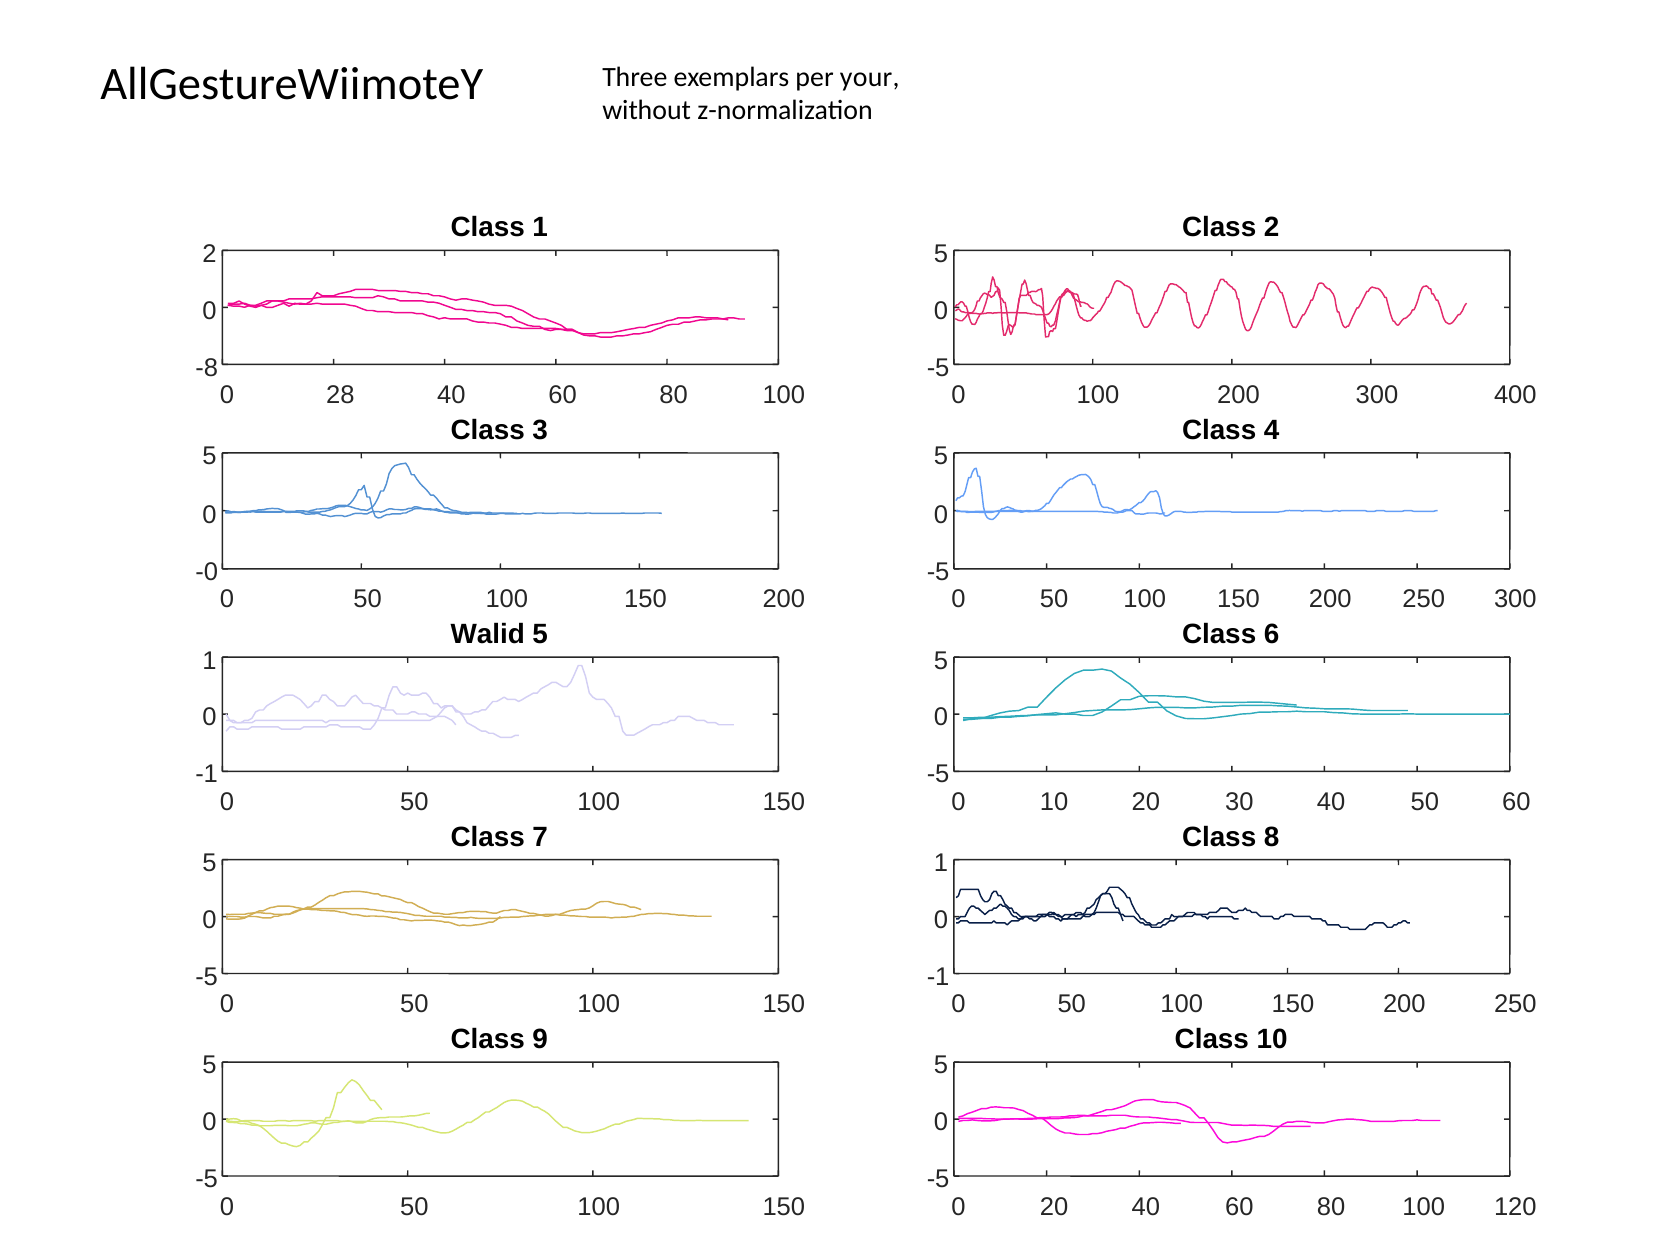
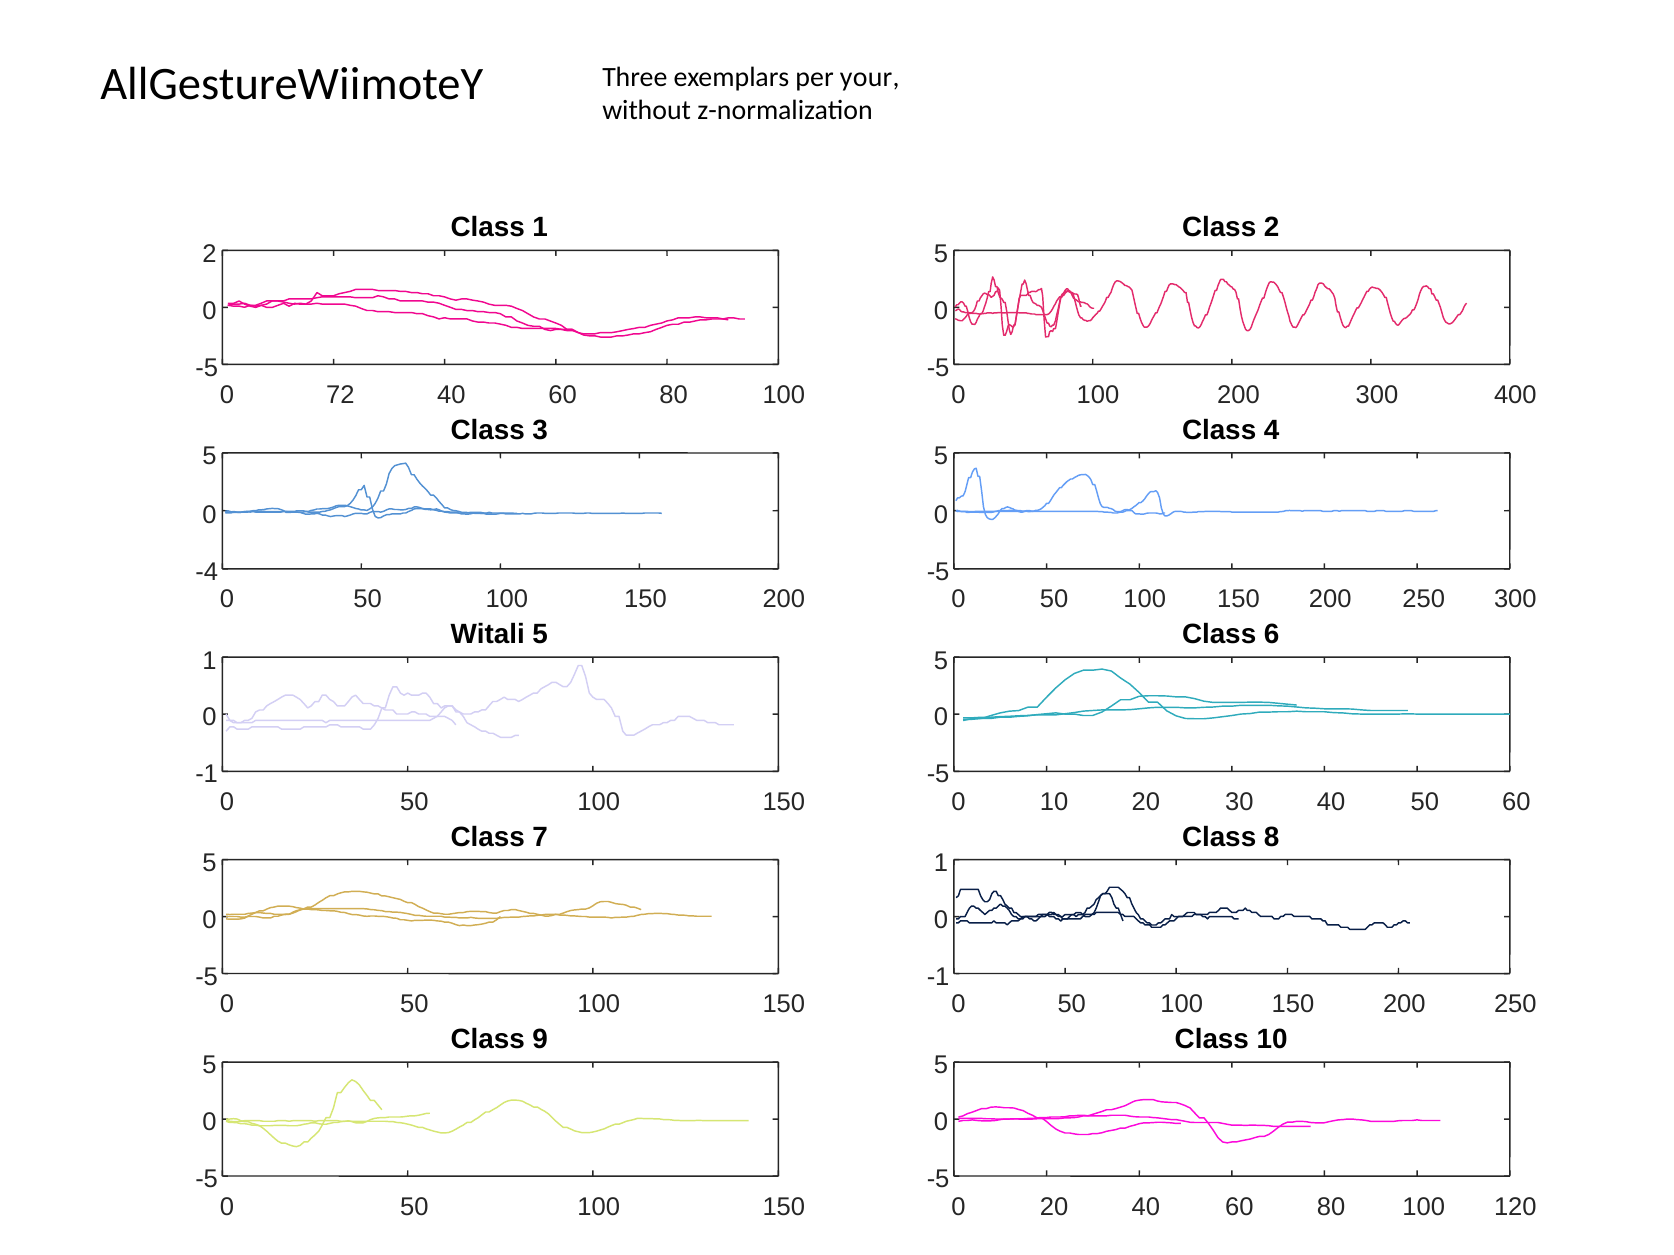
-8: -8 -> -5 (207, 368)
28: 28 -> 72 (340, 395)
-0: -0 -> -4 (207, 573)
Walid: Walid -> Witali (488, 635)
